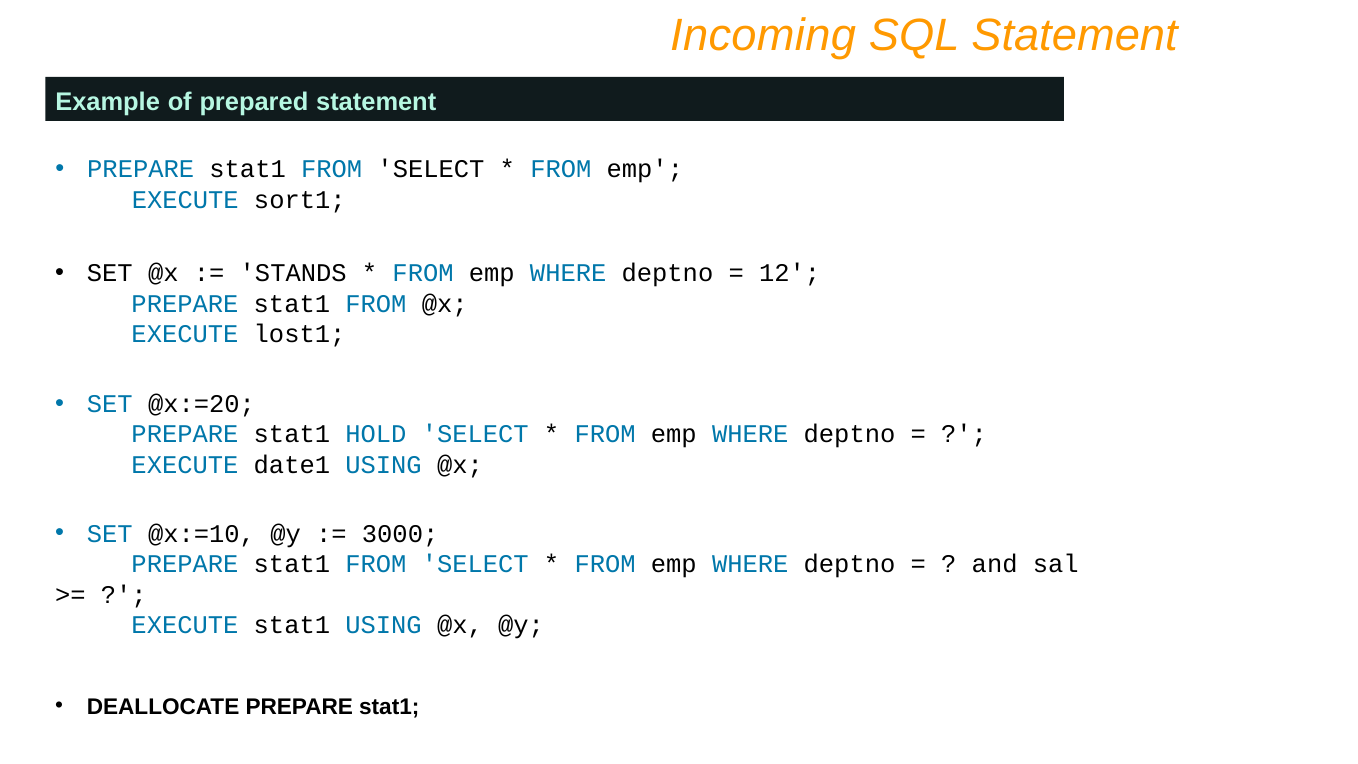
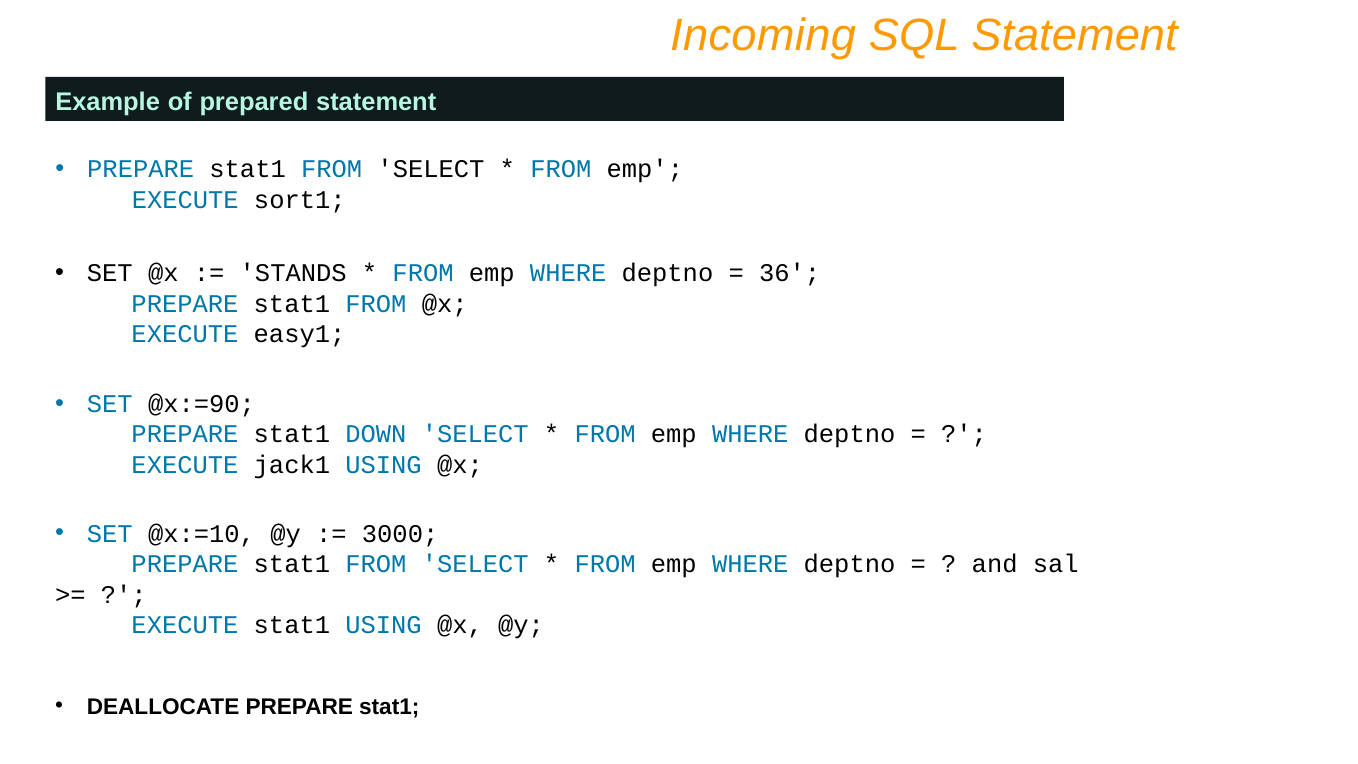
12: 12 -> 36 (790, 273)
lost1: lost1 -> easy1 (300, 334)
@x:=20: @x:=20 -> @x:=90 (202, 404)
HOLD: HOLD -> DOWN (376, 435)
date1: date1 -> jack1 (292, 465)
